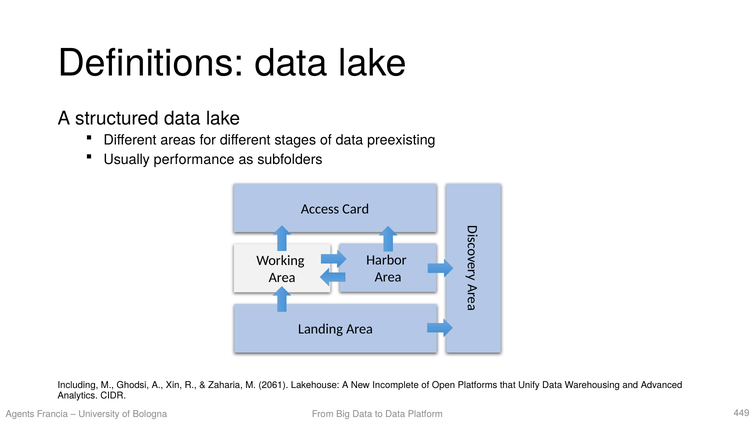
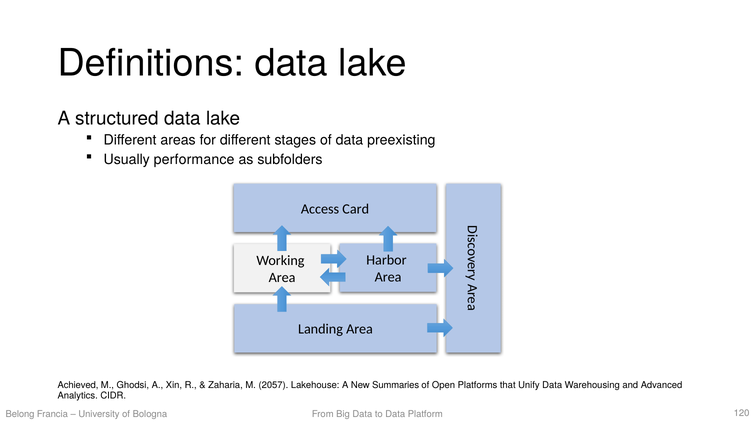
Including: Including -> Achieved (78, 385)
2061: 2061 -> 2057 (273, 385)
Incomplete: Incomplete -> Summaries (396, 385)
Agents: Agents -> Belong (20, 414)
449: 449 -> 120 (742, 413)
